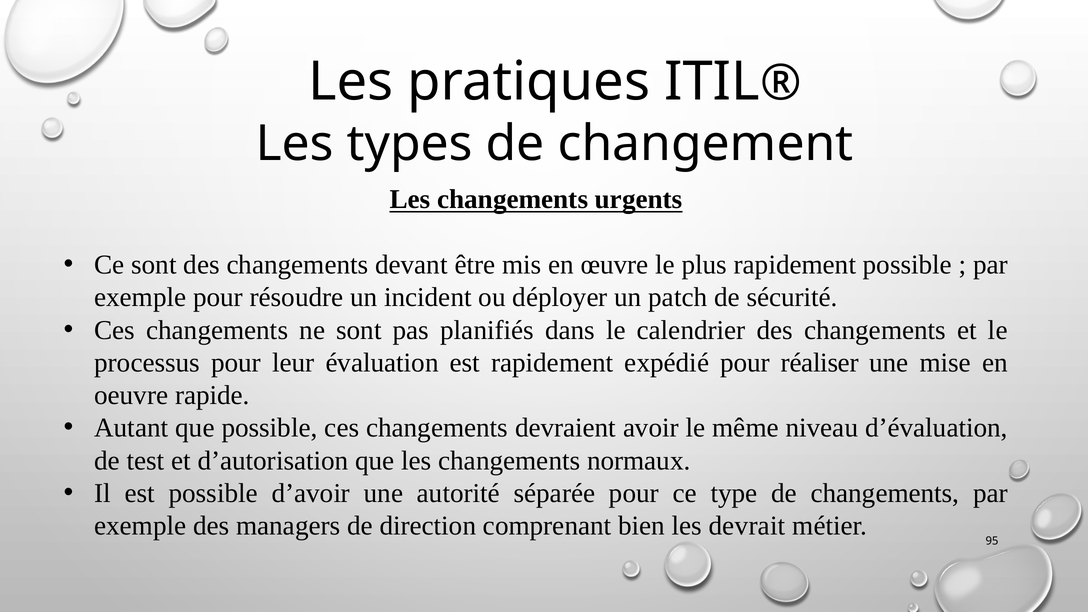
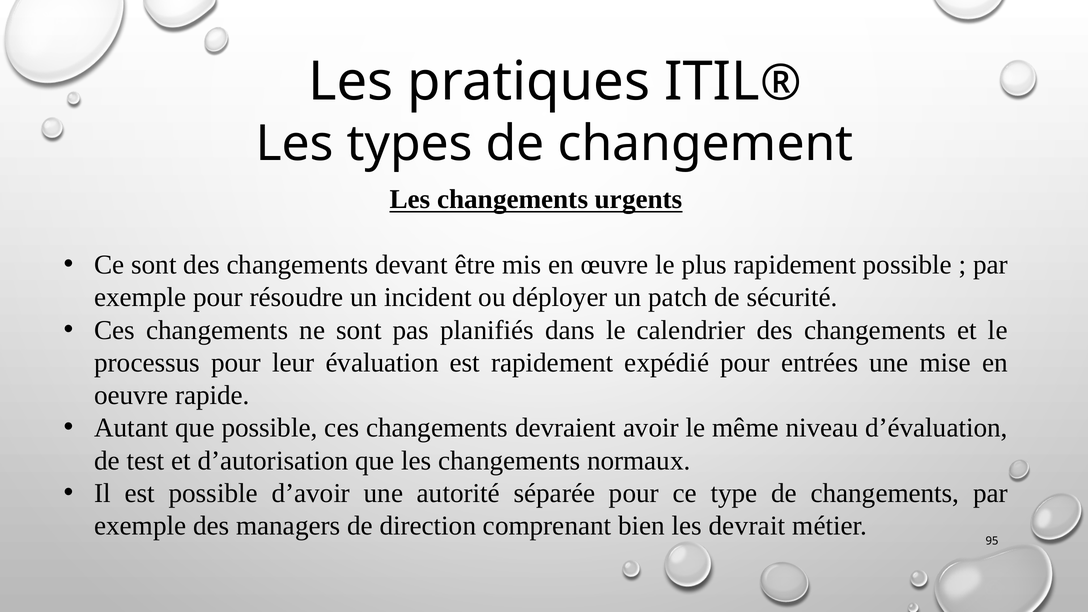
réaliser: réaliser -> entrées (820, 363)
